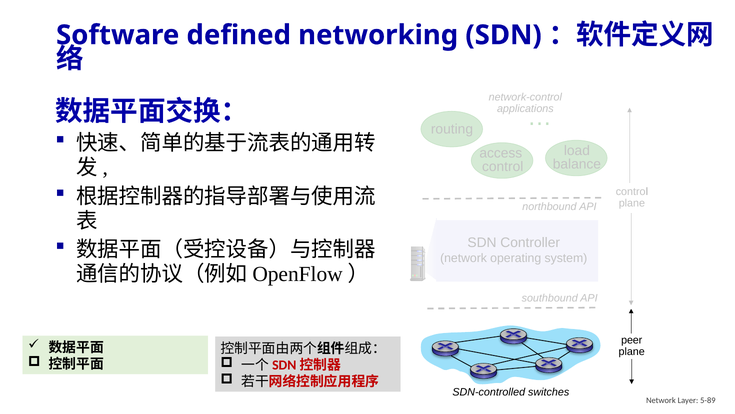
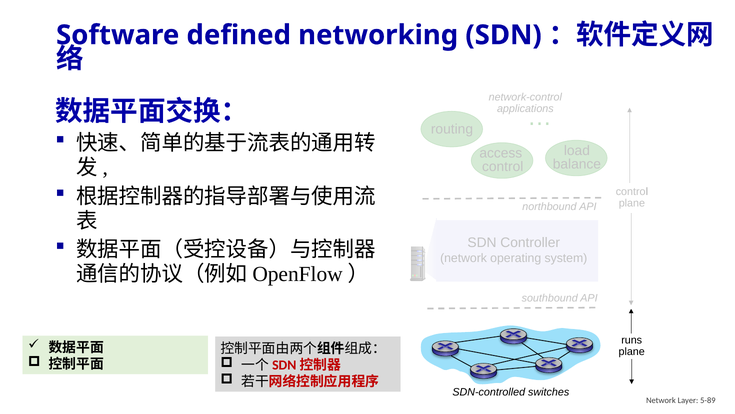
peer: peer -> runs (632, 340)
